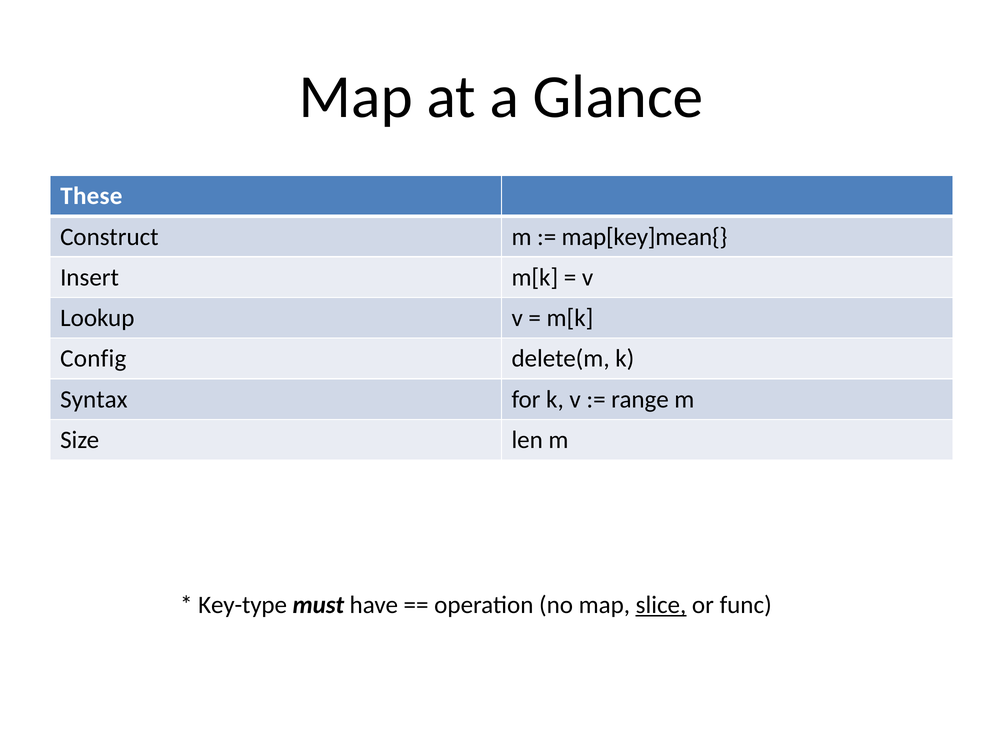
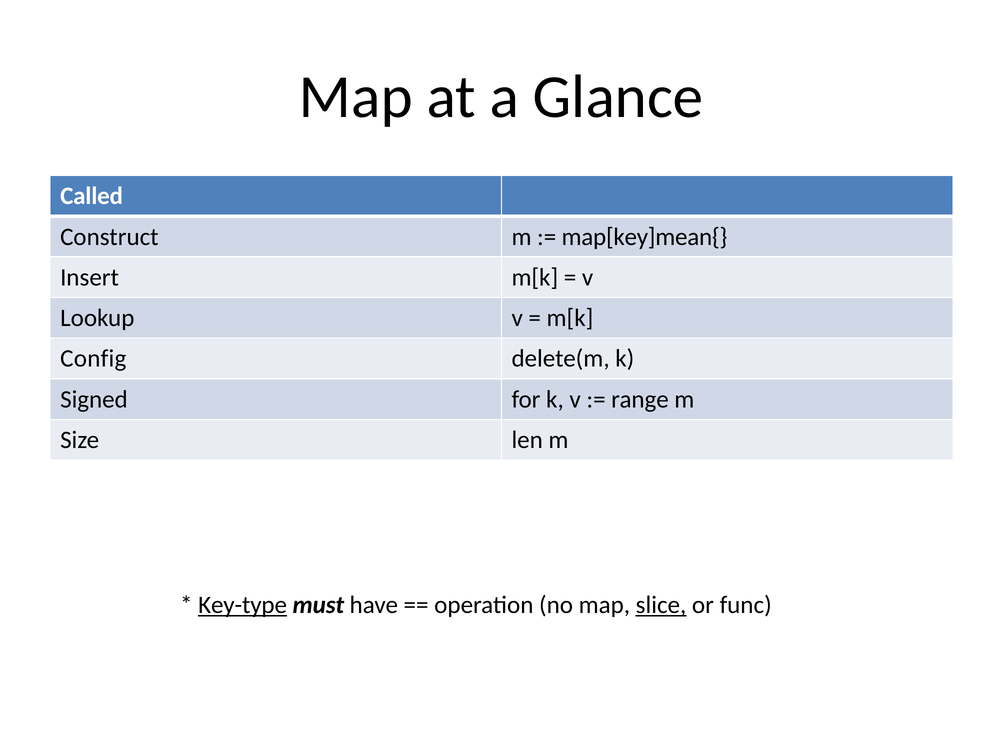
These: These -> Called (92, 196)
Syntax: Syntax -> Signed (94, 400)
Key-type underline: none -> present (243, 605)
